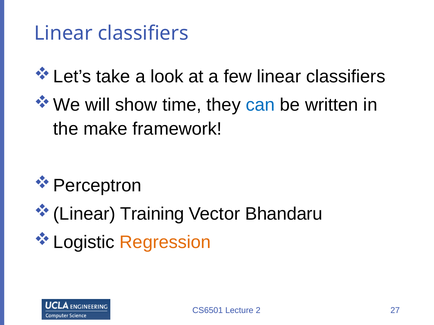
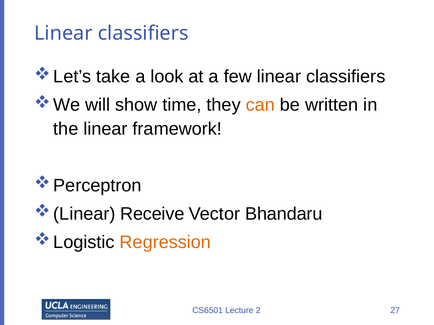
can colour: blue -> orange (260, 105)
the make: make -> linear (105, 129)
Training: Training -> Receive (152, 214)
